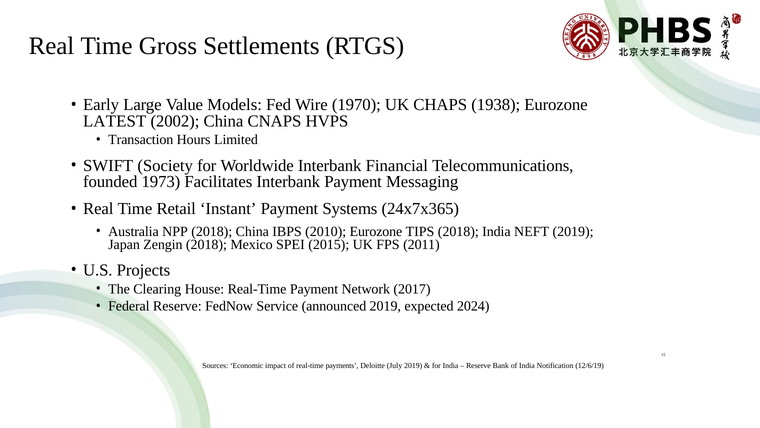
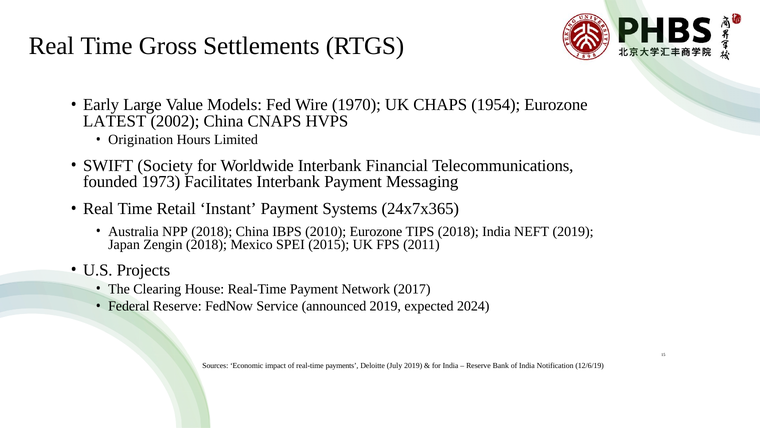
1938: 1938 -> 1954 (496, 105)
Transaction: Transaction -> Origination (141, 140)
